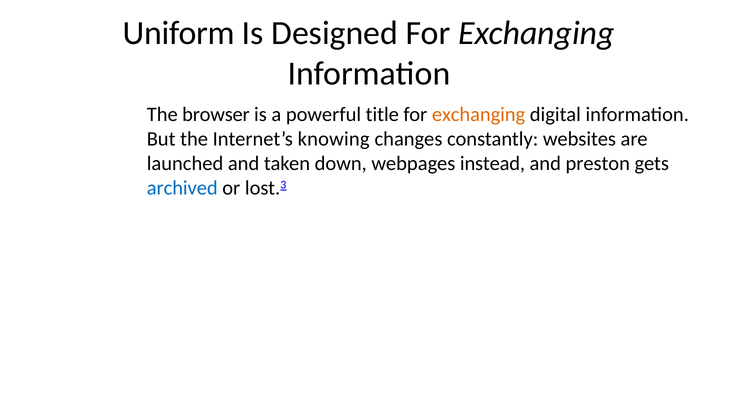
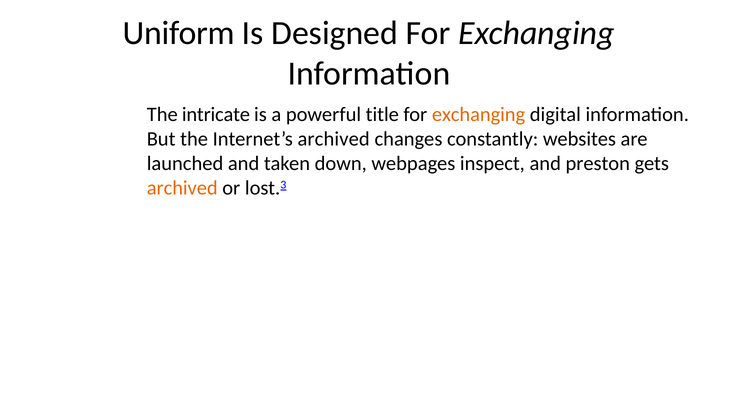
browser: browser -> intricate (216, 114)
Internet’s knowing: knowing -> archived (334, 139)
instead: instead -> inspect (492, 164)
archived colour: blue -> orange (182, 188)
